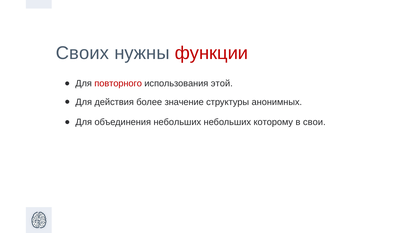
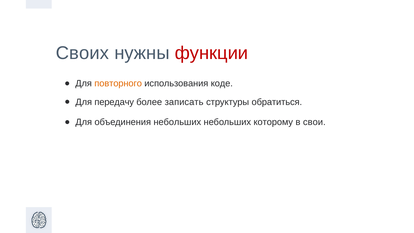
повторного colour: red -> orange (118, 84)
этой: этой -> коде (222, 84)
действия: действия -> передачу (114, 102)
значение: значение -> записать (184, 102)
анонимных: анонимных -> обратиться (277, 102)
